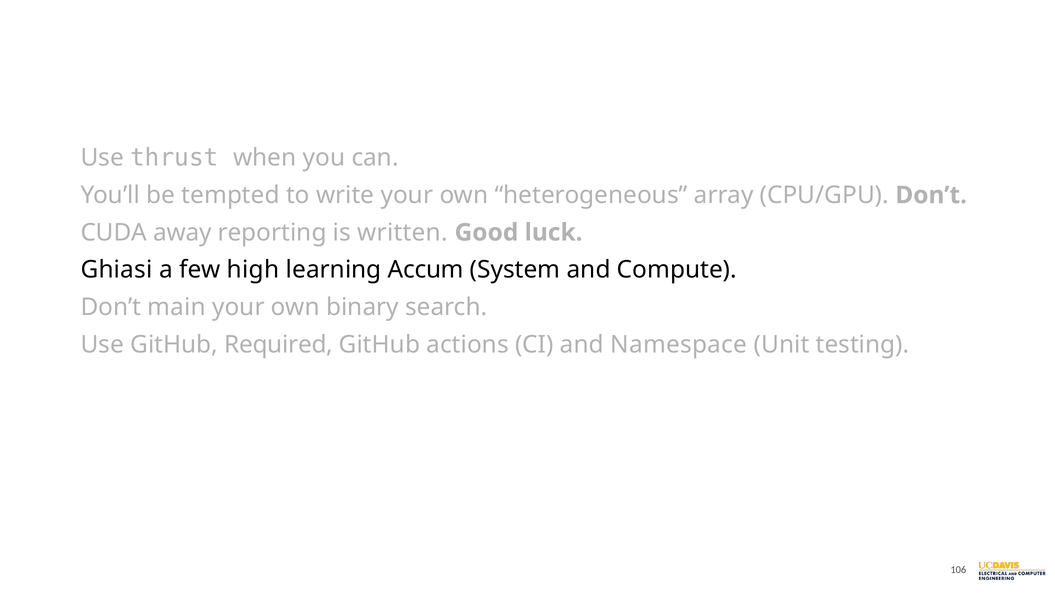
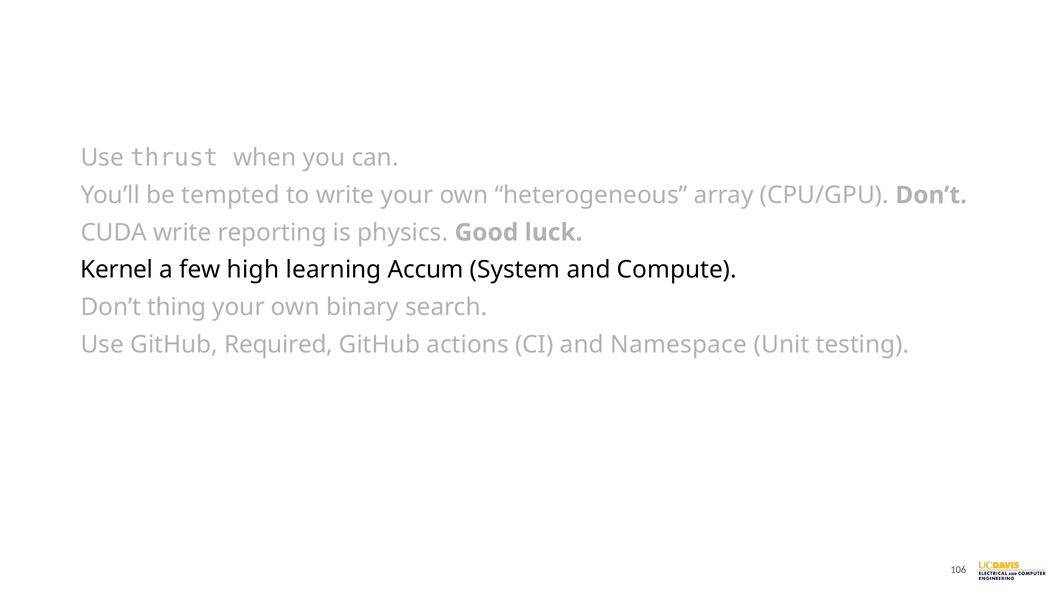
CUDA away: away -> write (182, 233)
written: written -> physics (403, 233)
Ghiasi: Ghiasi -> Kernel (117, 270)
main: main -> thing (177, 307)
